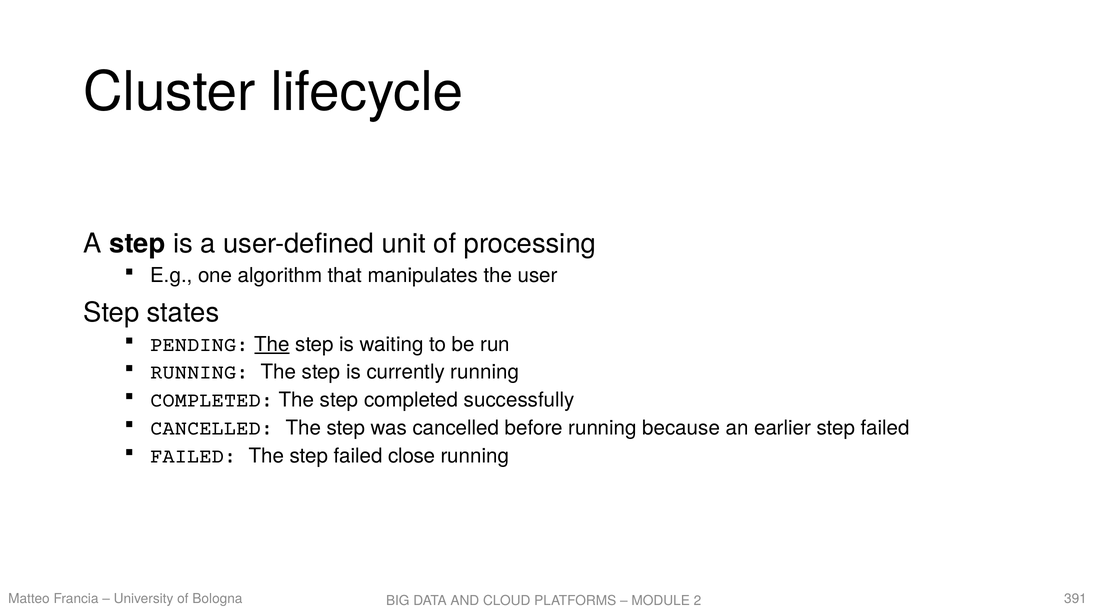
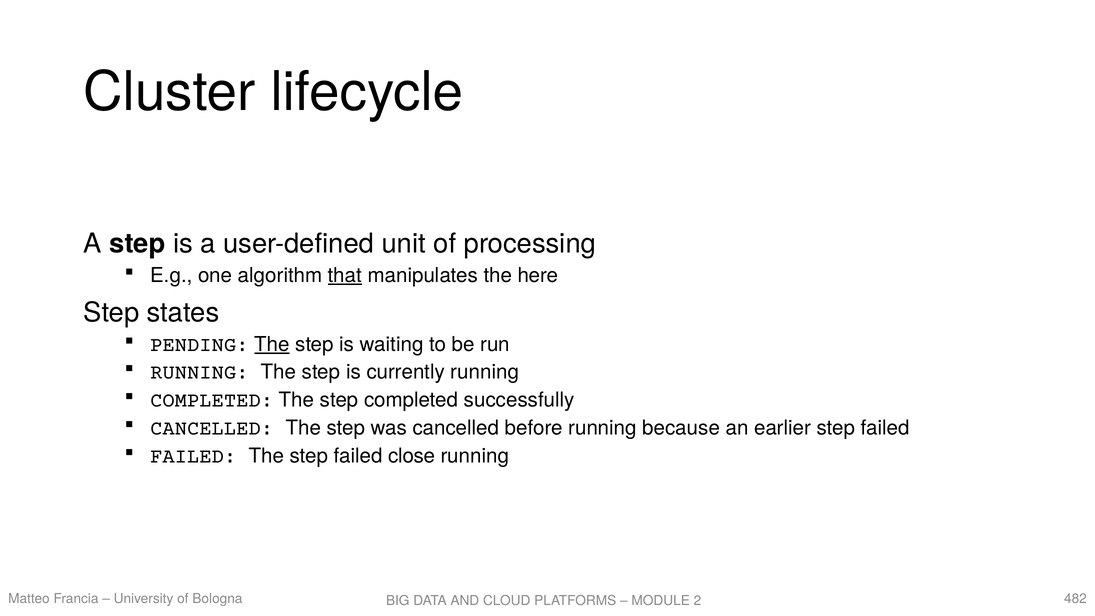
that underline: none -> present (345, 275)
user: user -> here (538, 275)
391: 391 -> 482 (1075, 599)
